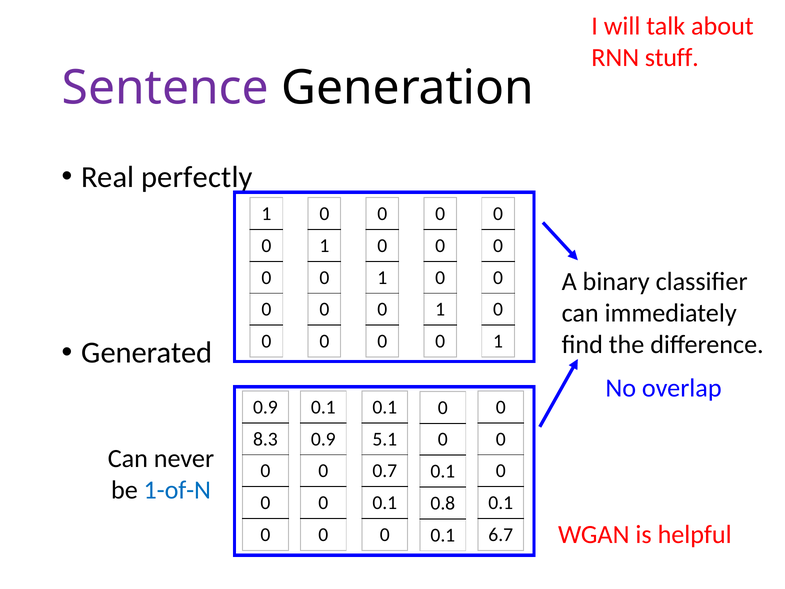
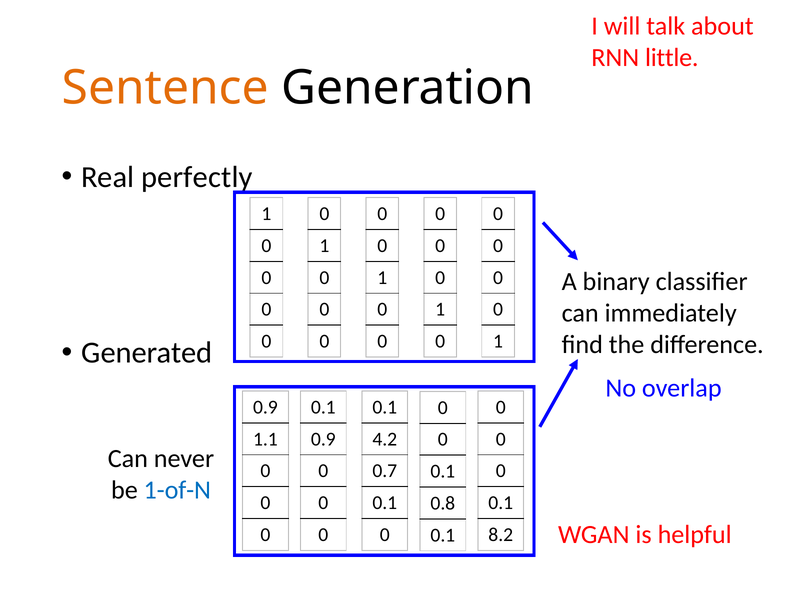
stuff: stuff -> little (672, 58)
Sentence colour: purple -> orange (165, 88)
8.3: 8.3 -> 1.1 (265, 439)
5.1: 5.1 -> 4.2 (385, 439)
6.7: 6.7 -> 8.2 (501, 534)
